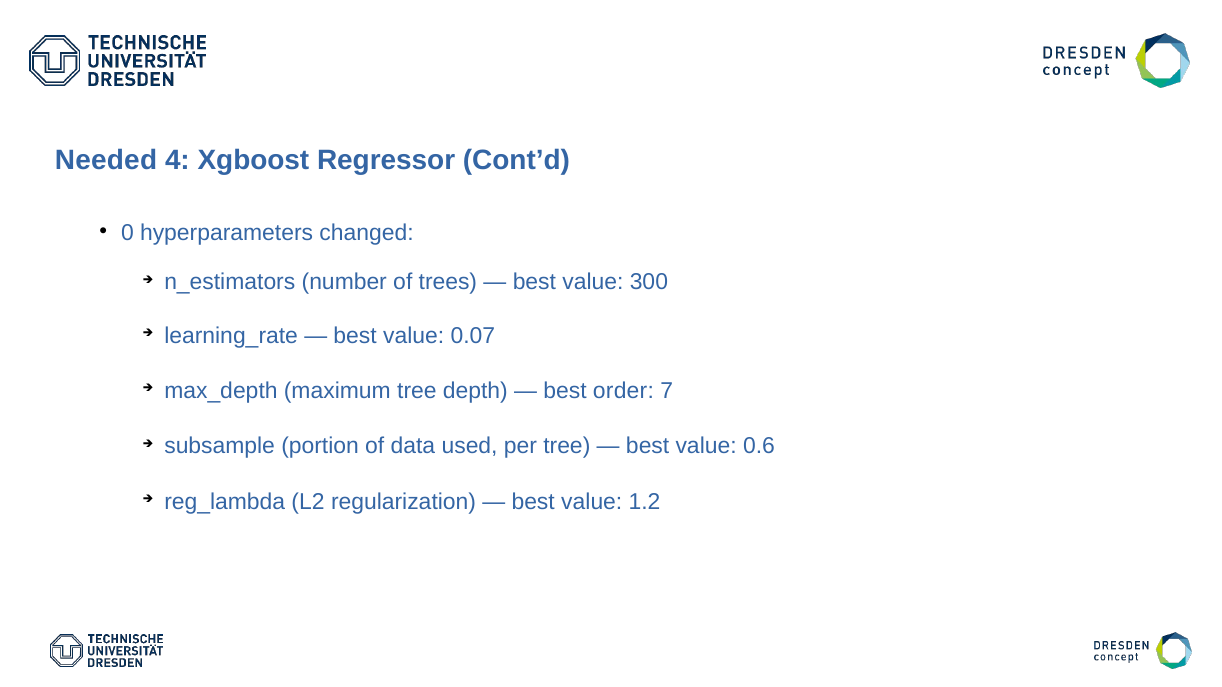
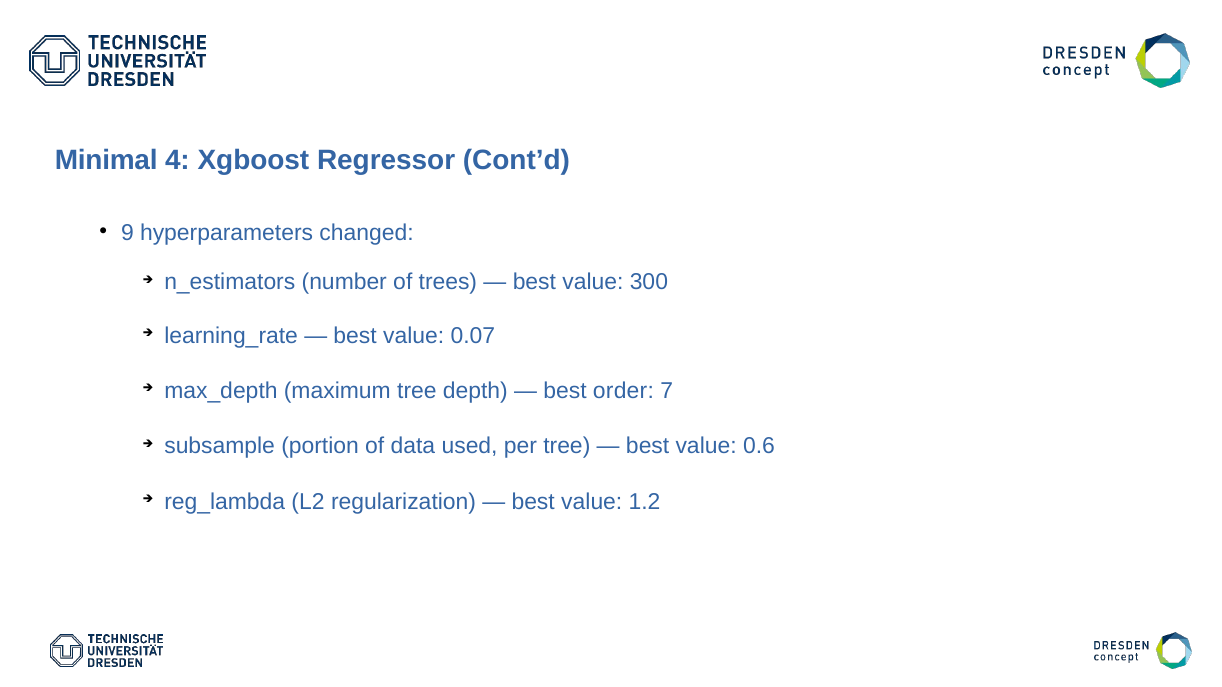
Needed: Needed -> Minimal (106, 161)
0: 0 -> 9 (127, 233)
